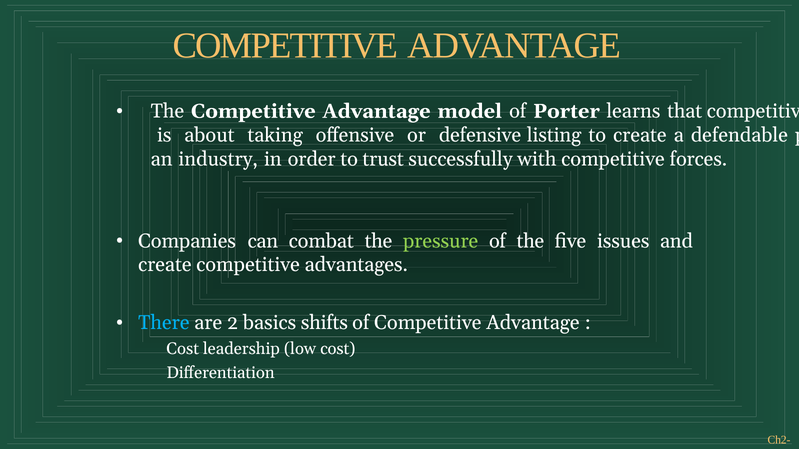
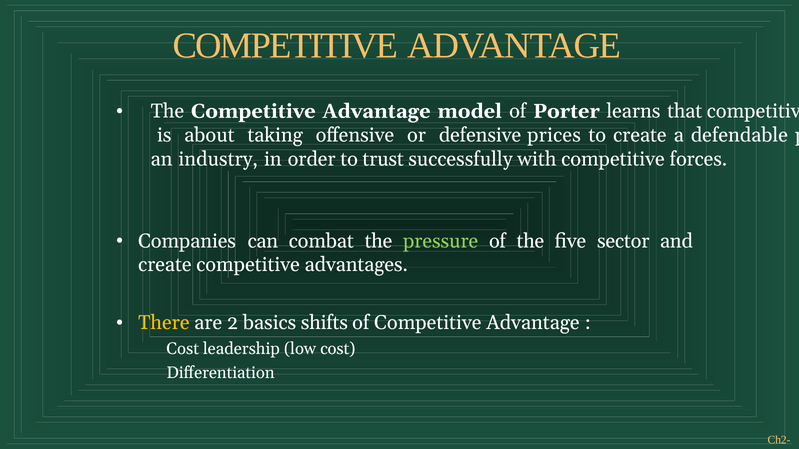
listing: listing -> prices (554, 135)
issues: issues -> sector (623, 241)
There colour: light blue -> yellow (164, 323)
